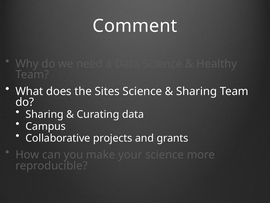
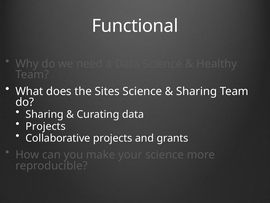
Comment: Comment -> Functional (135, 26)
Campus: Campus -> Projects (46, 126)
